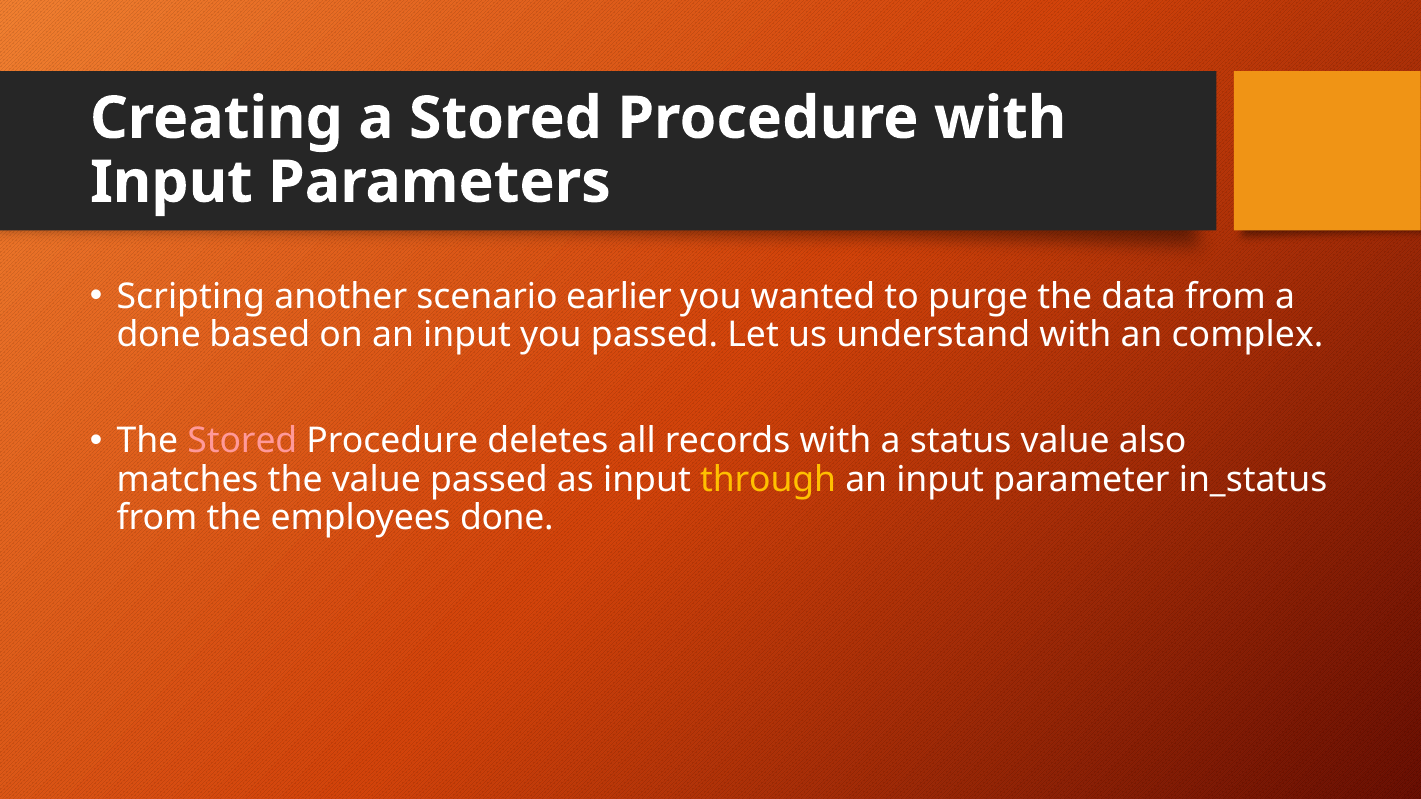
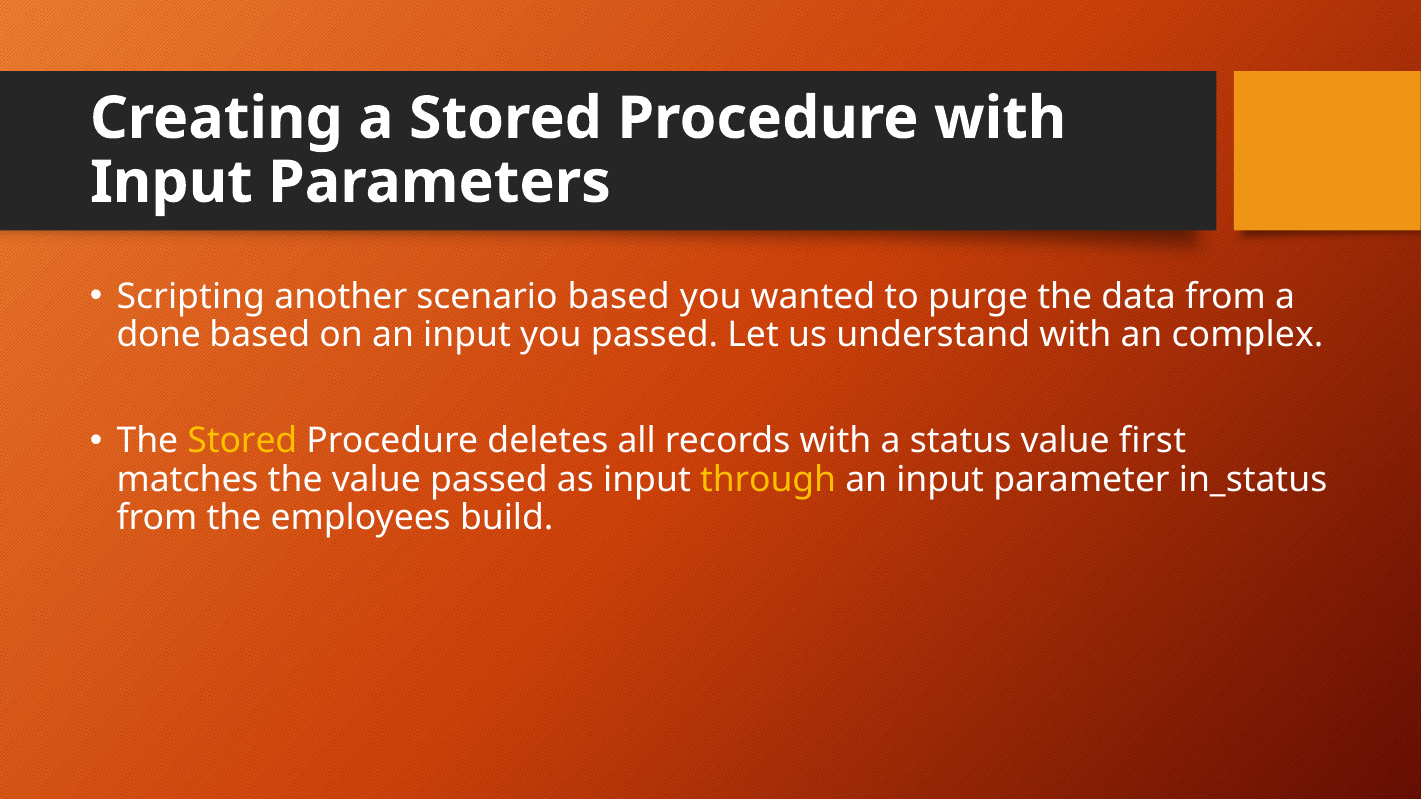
scenario earlier: earlier -> based (619, 297)
Stored colour: pink -> yellow (242, 441)
also: also -> first (1153, 441)
employees done: done -> build (507, 518)
